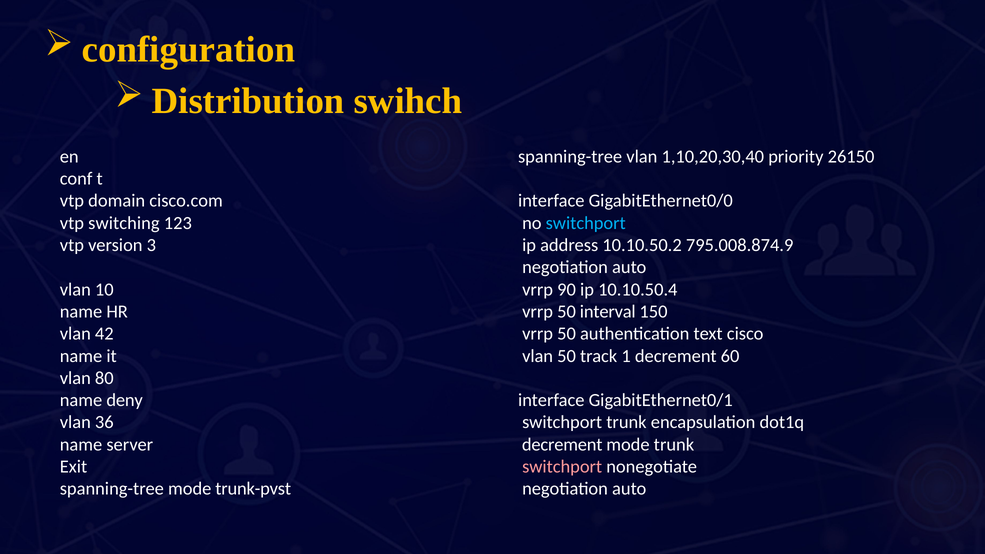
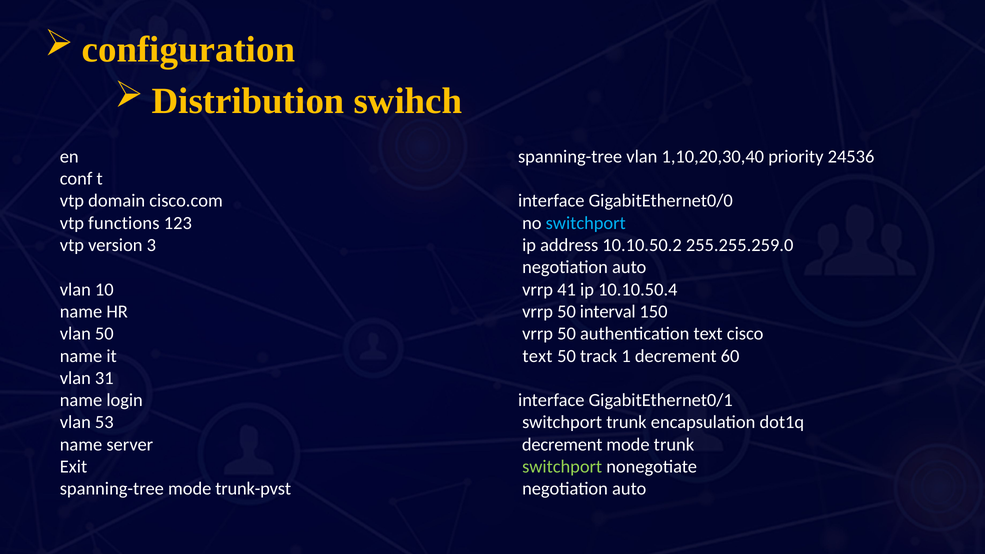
26150: 26150 -> 24536 (851, 156)
switching: switching -> functions (124, 223)
795.008.874.9: 795.008.874.9 -> 255.255.259.0 (740, 245)
90: 90 -> 41 (567, 289)
vlan 42: 42 -> 50 (104, 334)
vlan: vlan -> text (537, 356)
80: 80 -> 31 (104, 378)
deny: deny -> login (125, 400)
36: 36 -> 53 (104, 422)
switchport colour: pink -> light green (562, 467)
